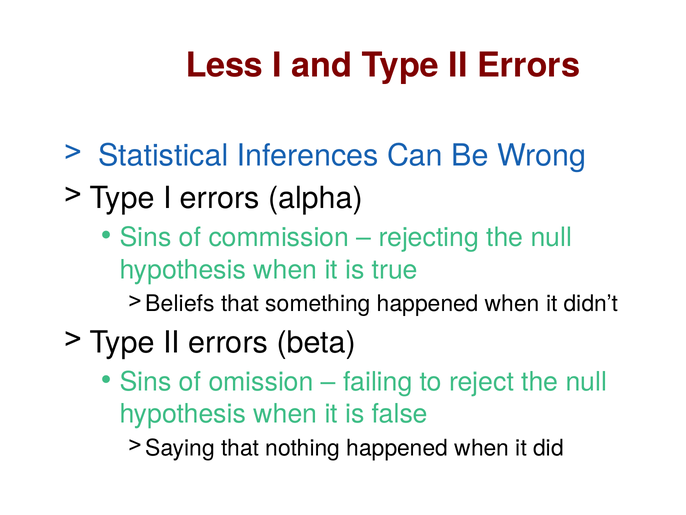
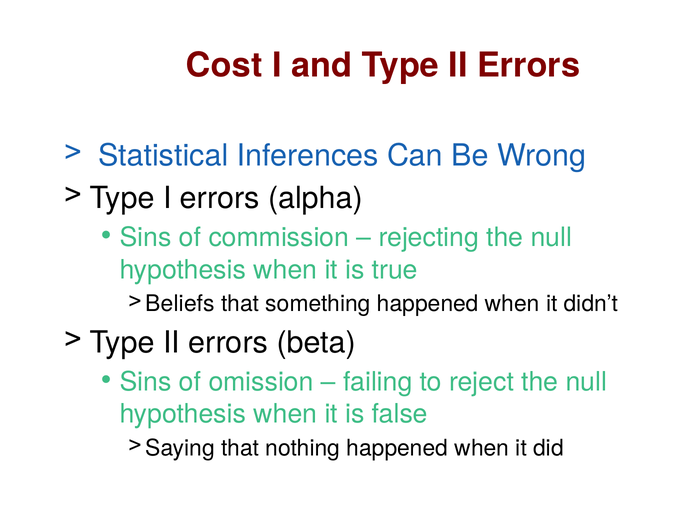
Less: Less -> Cost (224, 65)
